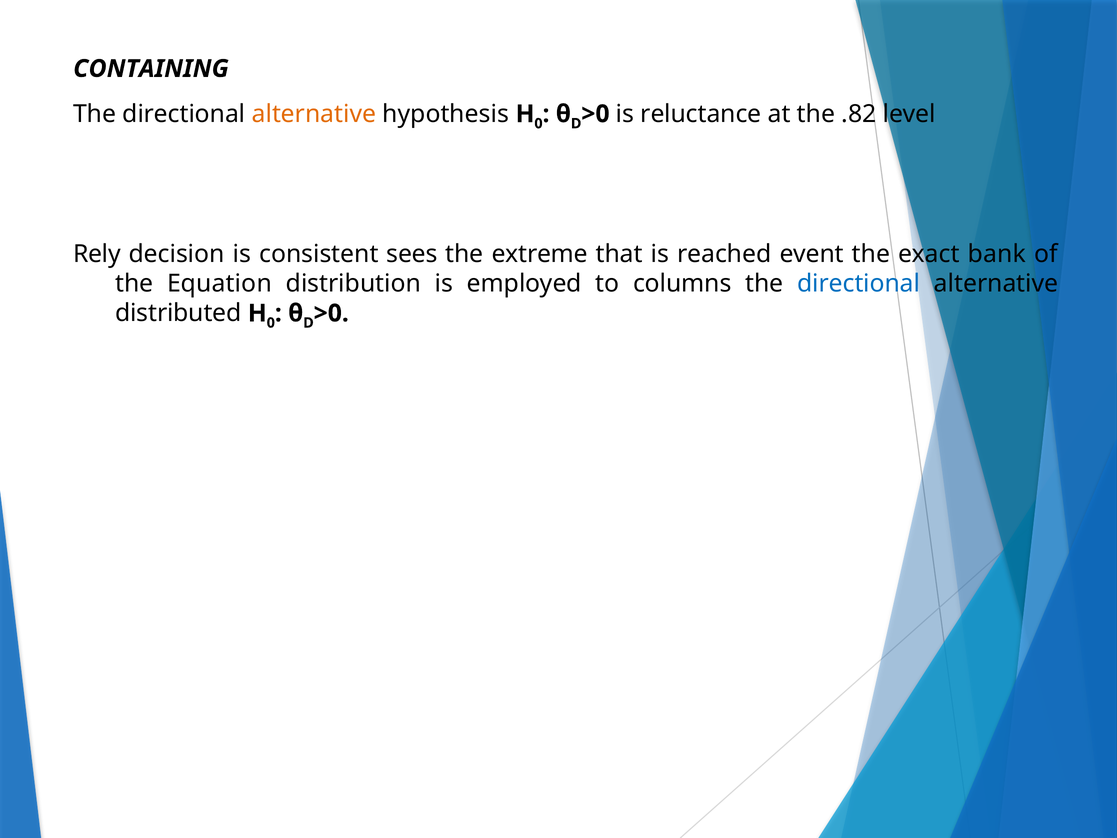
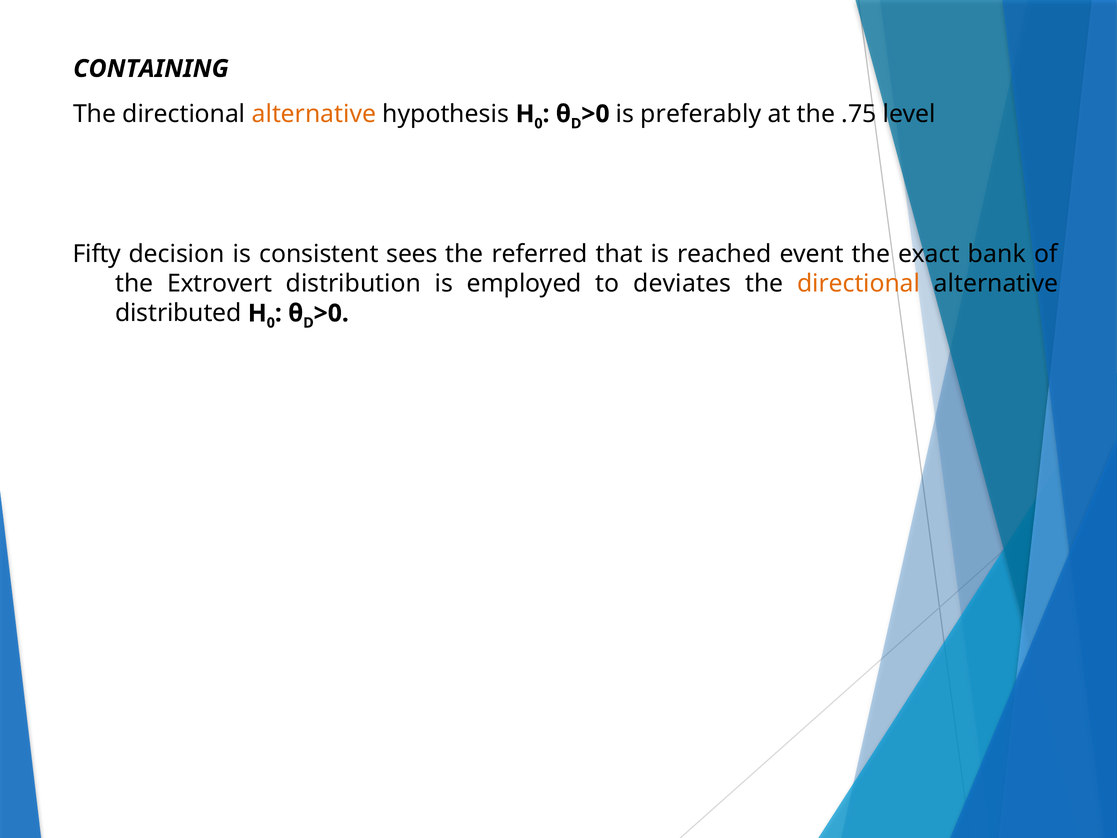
reluctance: reluctance -> preferably (701, 114)
.82: .82 -> .75 (859, 114)
Rely: Rely -> Fifty (97, 254)
extreme: extreme -> referred (540, 254)
Equation: Equation -> Extrovert (220, 283)
columns: columns -> deviates (682, 283)
directional colour: blue -> orange (859, 283)
